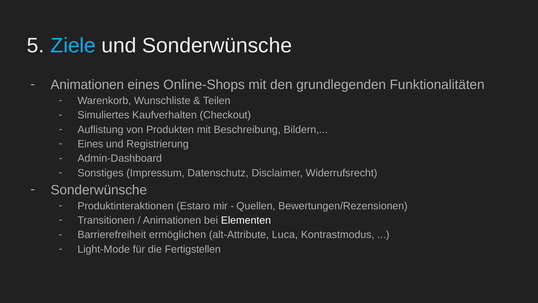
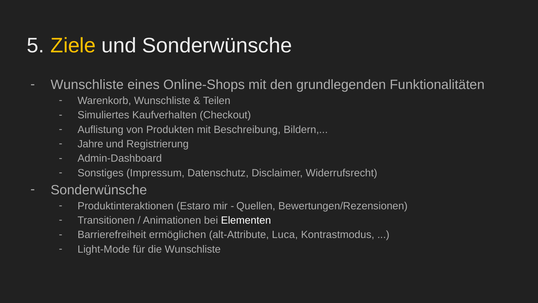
Ziele colour: light blue -> yellow (73, 46)
Animationen: Animationen -> Wunschliste (87, 85)
Eines: Eines -> Jahre (90, 144)
die Fertigstellen: Fertigstellen -> Wunschliste (193, 249)
